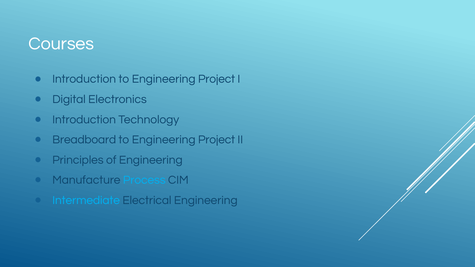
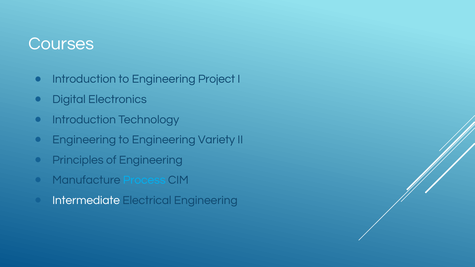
Breadboard: Breadboard -> Engineering (84, 140)
Project: Project -> Variety (217, 140)
Intermediate colour: light blue -> white (86, 200)
